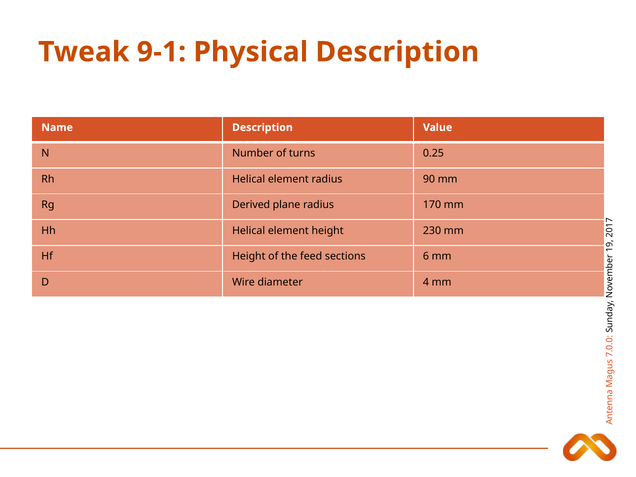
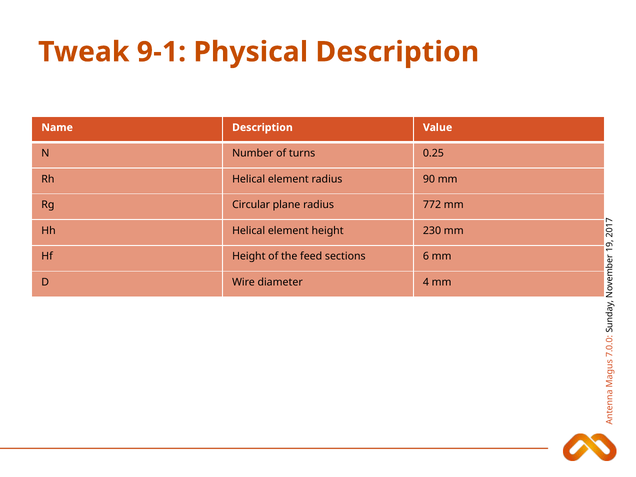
Derived: Derived -> Circular (251, 205)
170: 170 -> 772 (432, 205)
